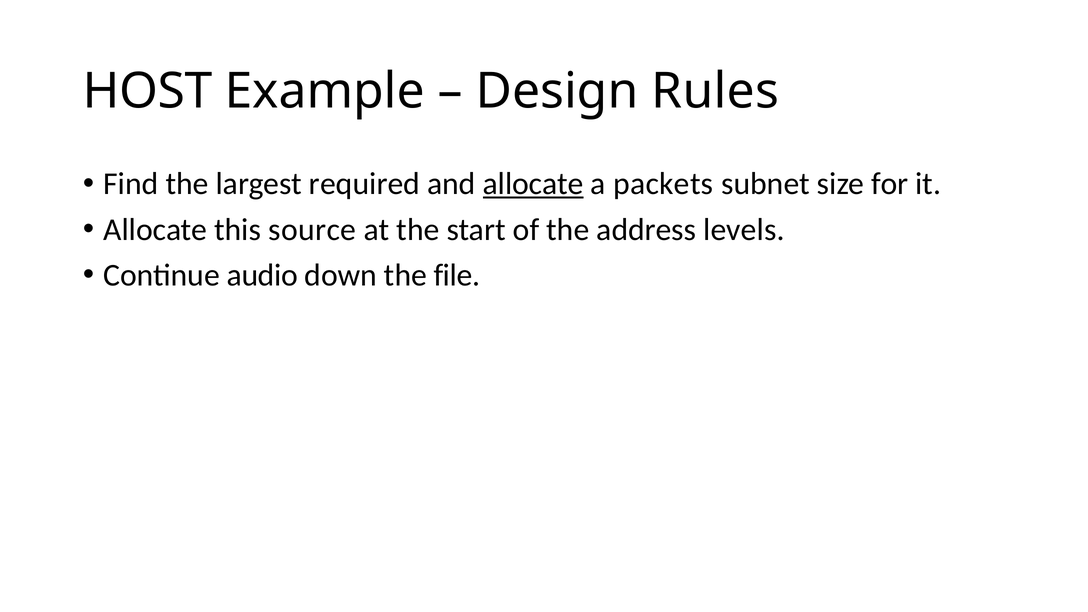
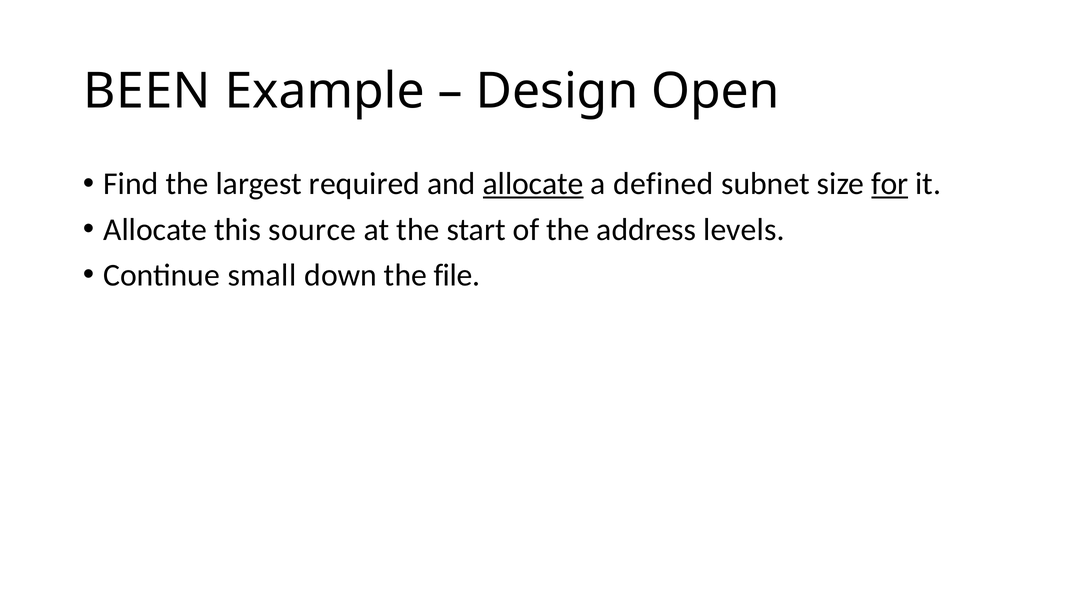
HOST: HOST -> BEEN (147, 91)
Rules: Rules -> Open (715, 91)
packets: packets -> defined (663, 184)
for underline: none -> present (890, 184)
audio: audio -> small (262, 275)
